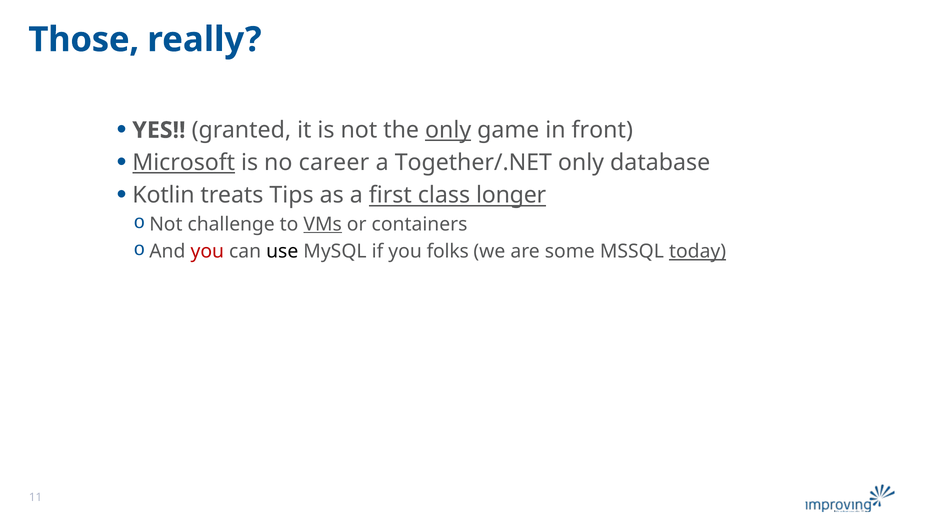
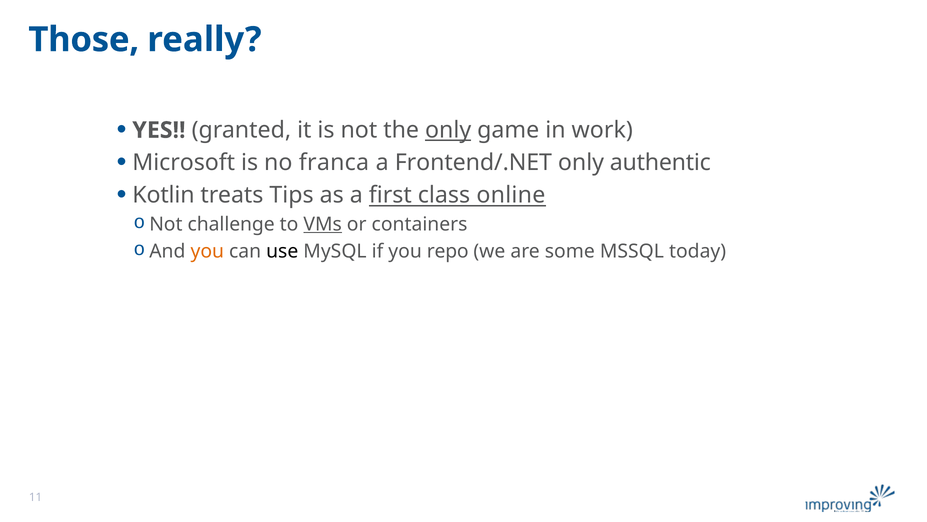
front: front -> work (602, 130)
Microsoft underline: present -> none (184, 163)
career: career -> franca (334, 163)
Together/.NET: Together/.NET -> Frontend/.NET (473, 163)
database: database -> authentic (660, 163)
longer: longer -> online (511, 195)
you colour: red -> orange (207, 251)
folks: folks -> repo (448, 251)
today underline: present -> none (698, 251)
